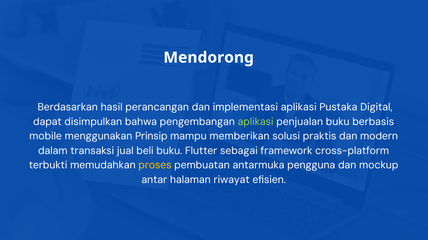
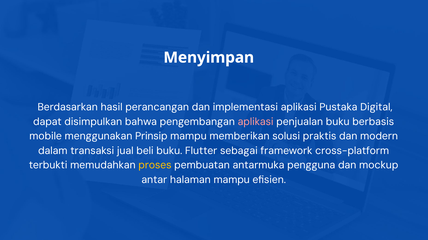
Mendorong: Mendorong -> Menyimpan (209, 58)
aplikasi colour: light green -> pink (256, 122)
halaman riwayat: riwayat -> mampu (232, 180)
